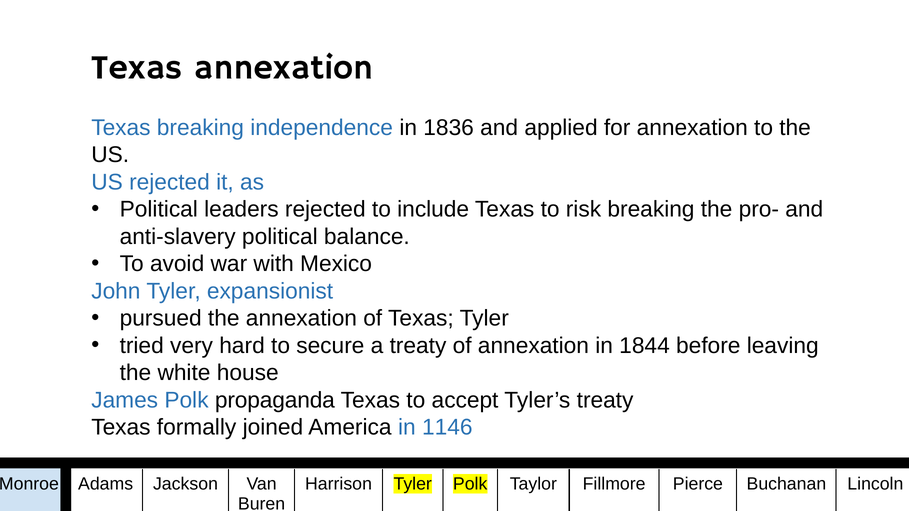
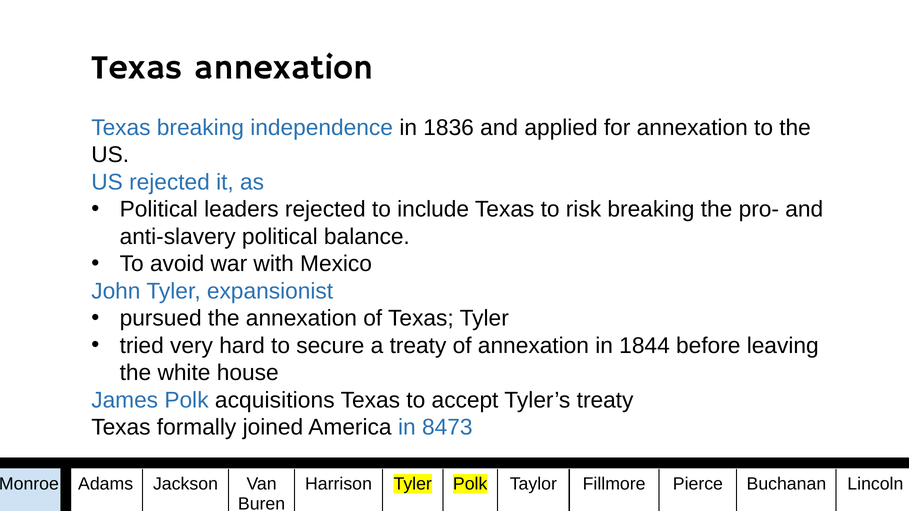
propaganda: propaganda -> acquisitions (275, 400)
1146: 1146 -> 8473 (447, 428)
